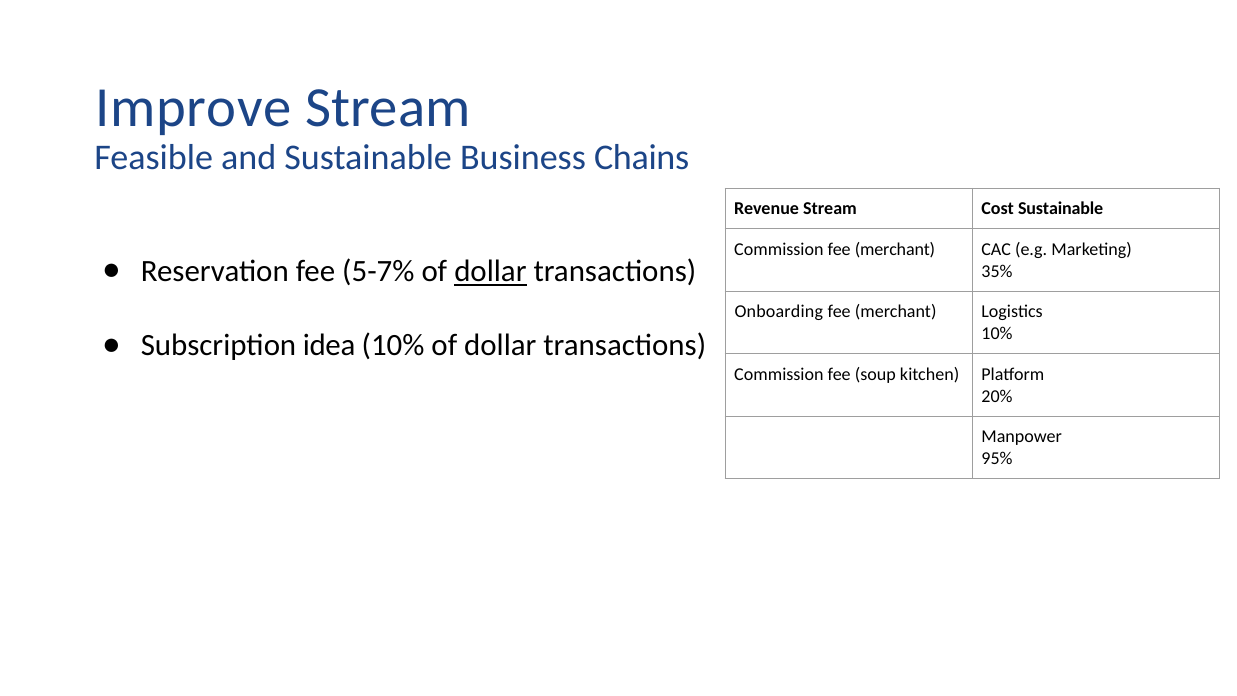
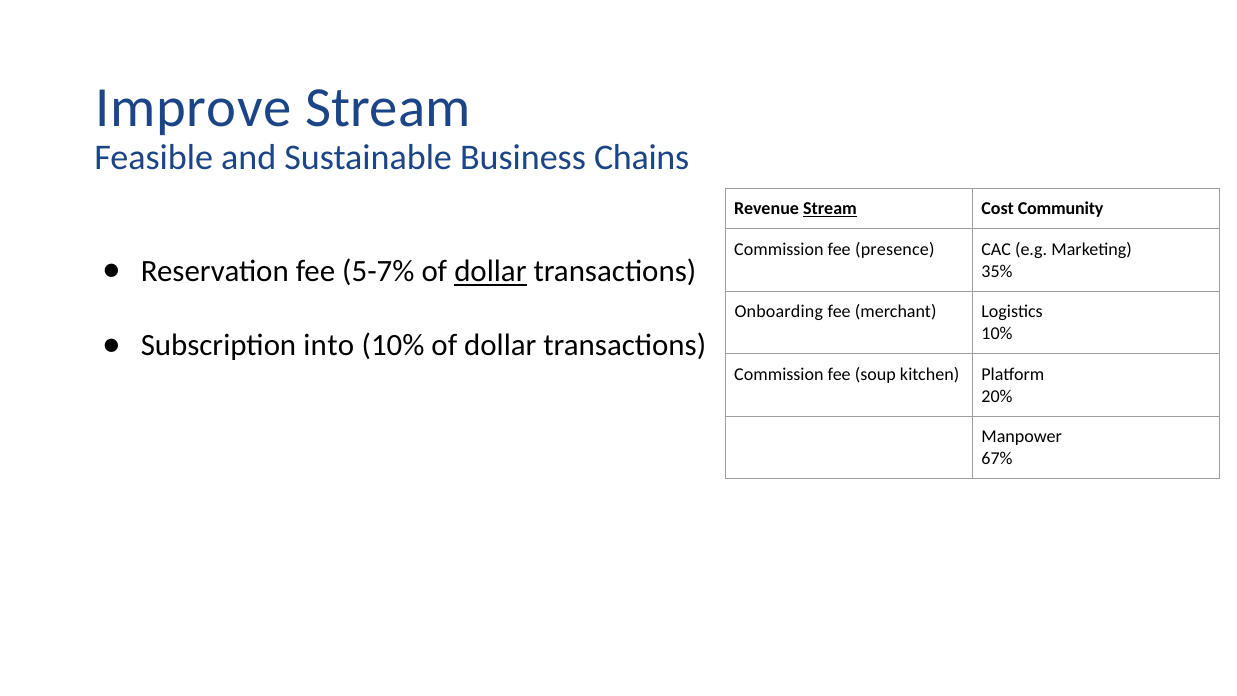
Stream underline: none -> present (830, 209)
Cost Sustainable: Sustainable -> Community (1061, 209)
Commission fee merchant: merchant -> presence (895, 249)
idea: idea -> into (329, 345)
95%: 95% -> 67% (997, 458)
